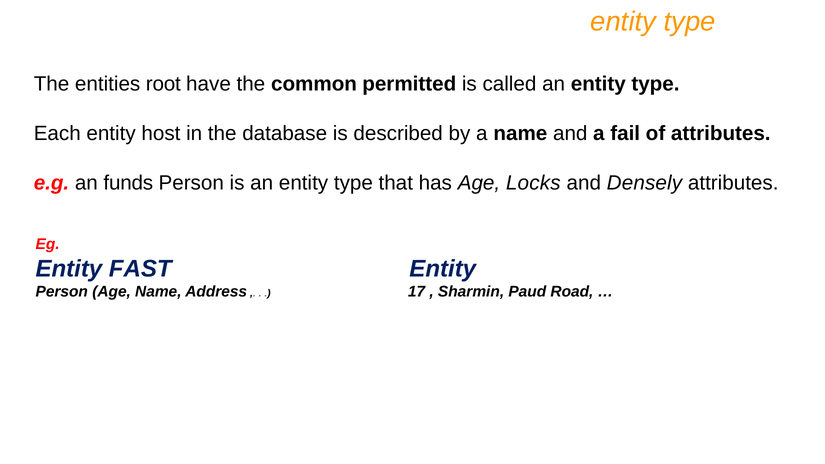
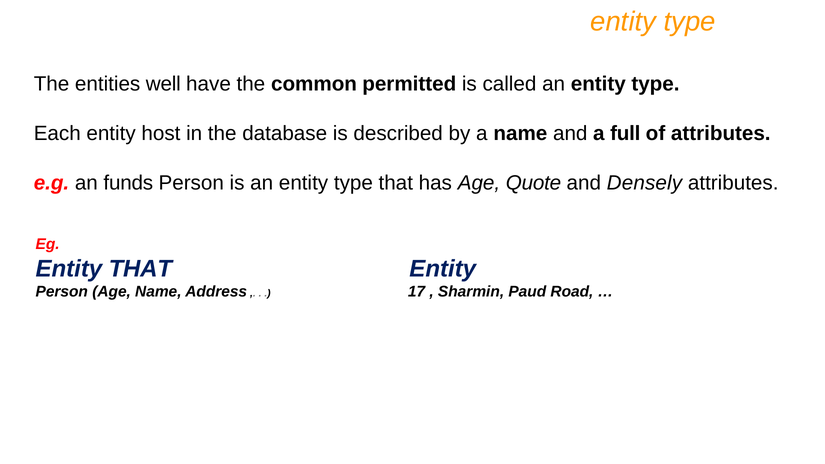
root: root -> well (163, 84)
fail: fail -> full (625, 133)
Locks: Locks -> Quote (533, 183)
Entity FAST: FAST -> THAT (140, 269)
